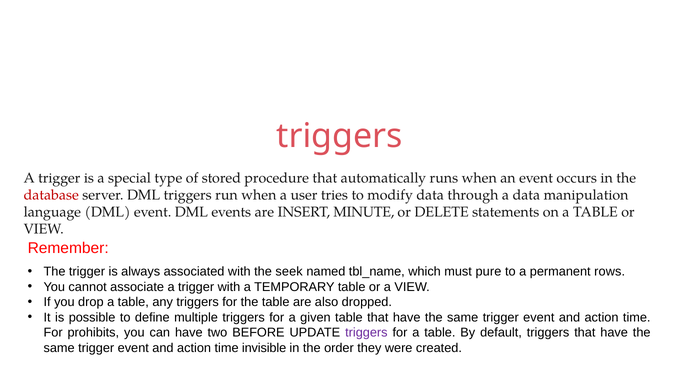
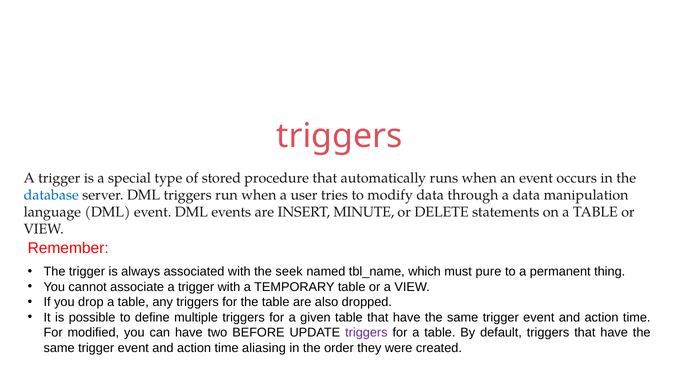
database colour: red -> blue (51, 195)
rows: rows -> thing (610, 272)
prohibits: prohibits -> modified (93, 333)
invisible: invisible -> aliasing (264, 348)
